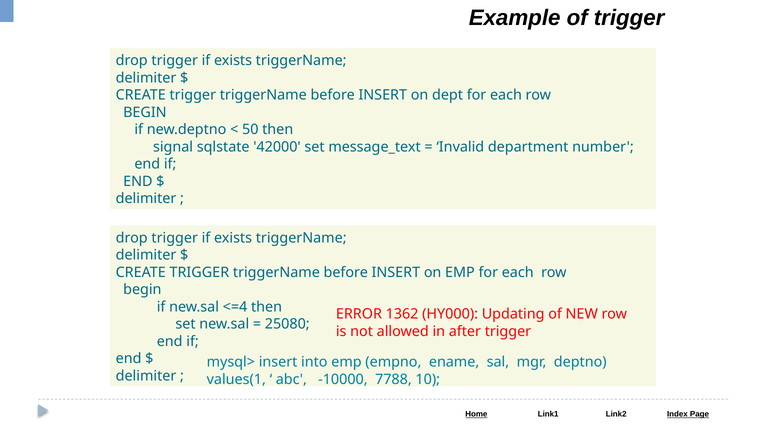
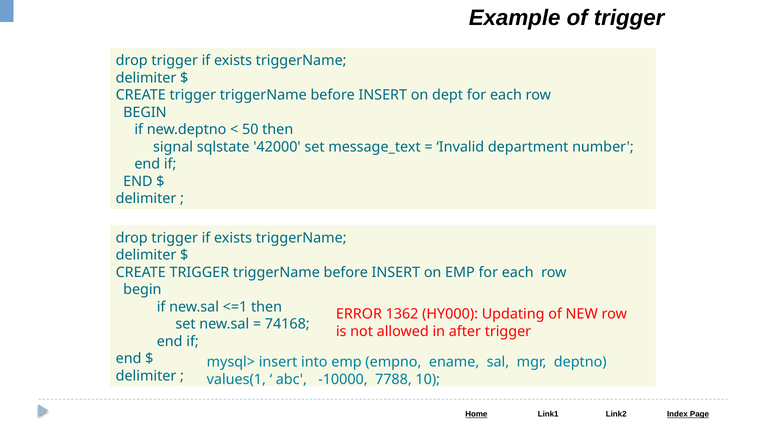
<=4: <=4 -> <=1 (235, 307)
25080: 25080 -> 74168 (287, 324)
